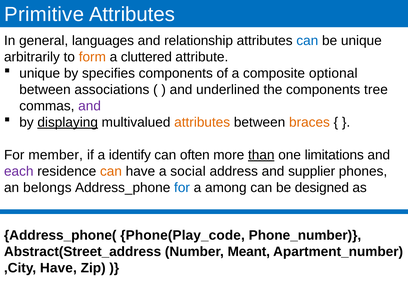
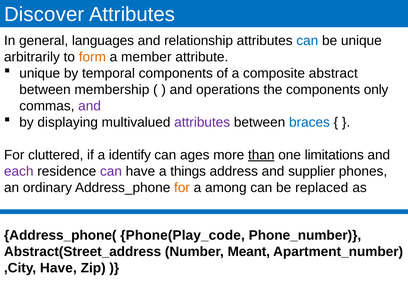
Primitive: Primitive -> Discover (44, 14)
cluttered: cluttered -> member (146, 57)
specifies: specifies -> temporal (109, 73)
optional: optional -> abstract (333, 73)
associations: associations -> membership (112, 90)
underlined: underlined -> operations (228, 90)
tree: tree -> only (376, 90)
displaying underline: present -> none (68, 122)
attributes colour: orange -> purple (202, 122)
braces colour: orange -> blue (309, 122)
member: member -> cluttered (56, 155)
often: often -> ages (195, 155)
can colour: orange -> purple (111, 171)
social: social -> things (188, 171)
belongs: belongs -> ordinary (47, 188)
for colour: blue -> orange (182, 188)
designed: designed -> replaced (322, 188)
